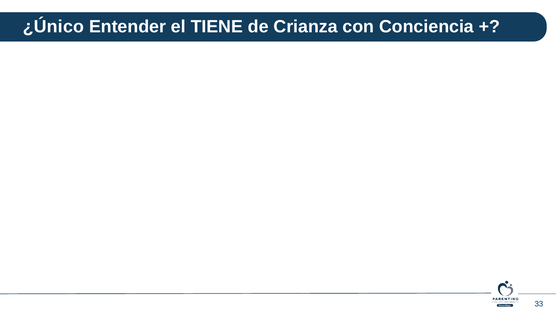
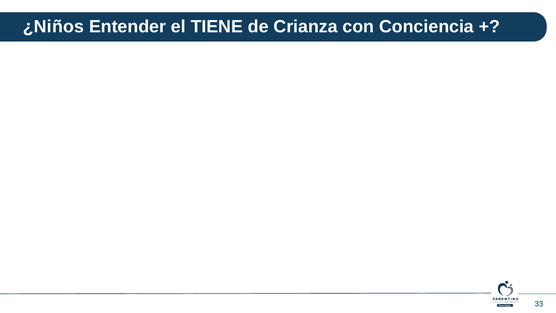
¿Único: ¿Único -> ¿Niños (53, 27)
